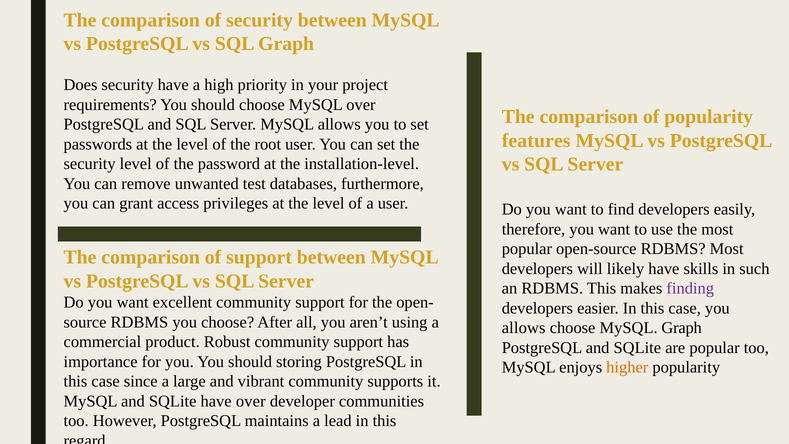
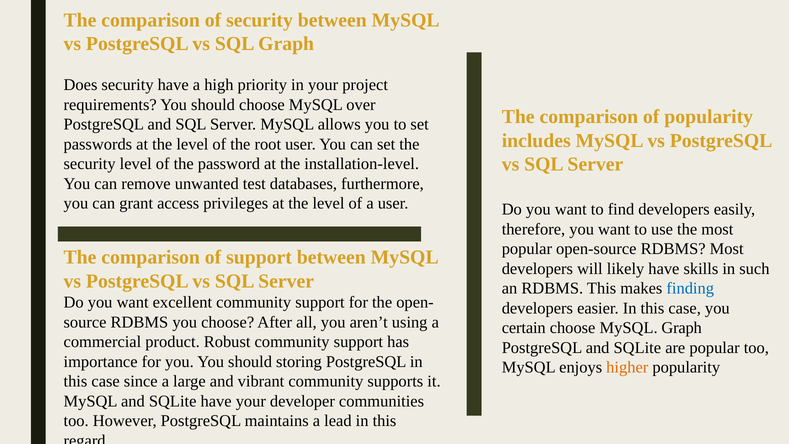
features: features -> includes (536, 141)
finding colour: purple -> blue (690, 288)
allows: allows -> certain (524, 328)
have over: over -> your (251, 401)
